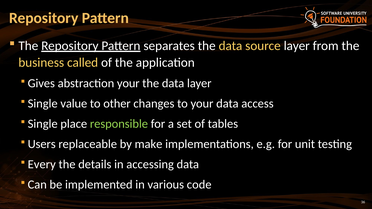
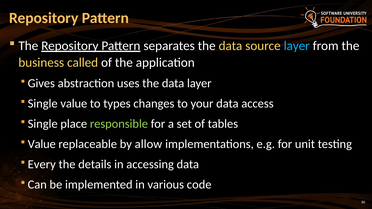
layer colour: white -> light blue (297, 46)
abstraction your: your -> uses (128, 83)
other: other -> types (117, 104)
Users: Users -> Value (42, 144)
make: make -> allow (148, 144)
